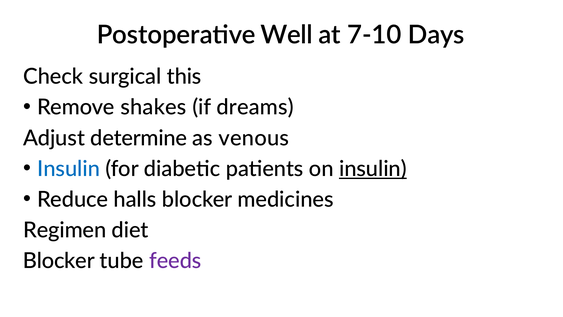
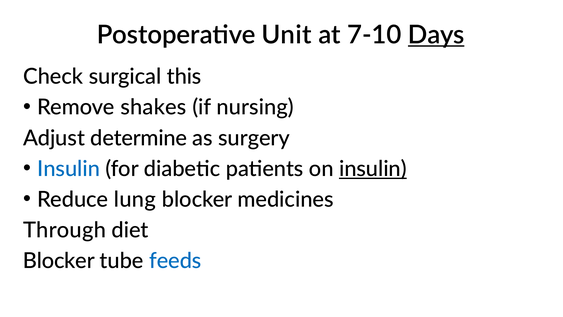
Well: Well -> Unit (286, 35)
Days underline: none -> present (436, 35)
dreams: dreams -> nursing (255, 107)
venous: venous -> surgery (254, 138)
halls: halls -> lung (135, 199)
Regimen: Regimen -> Through (65, 230)
feeds colour: purple -> blue (175, 261)
